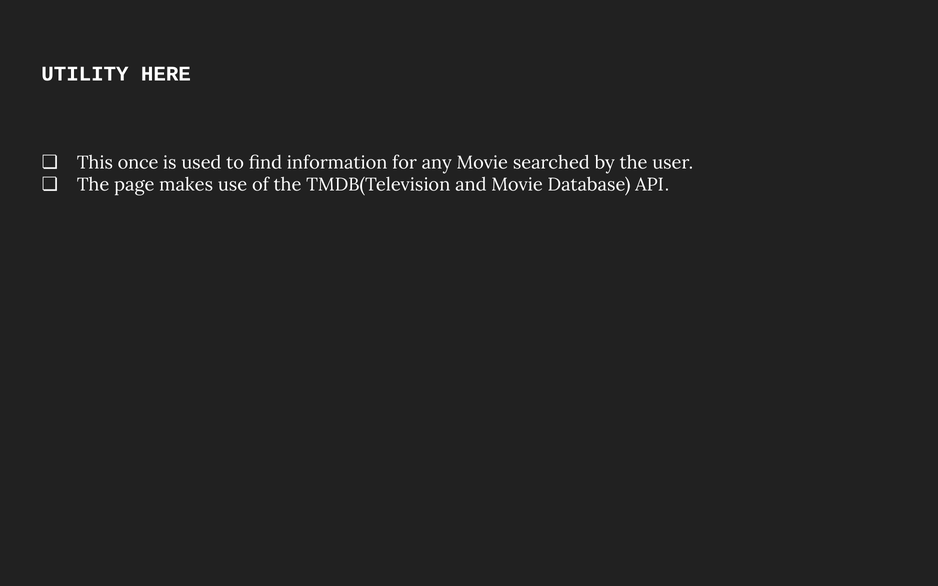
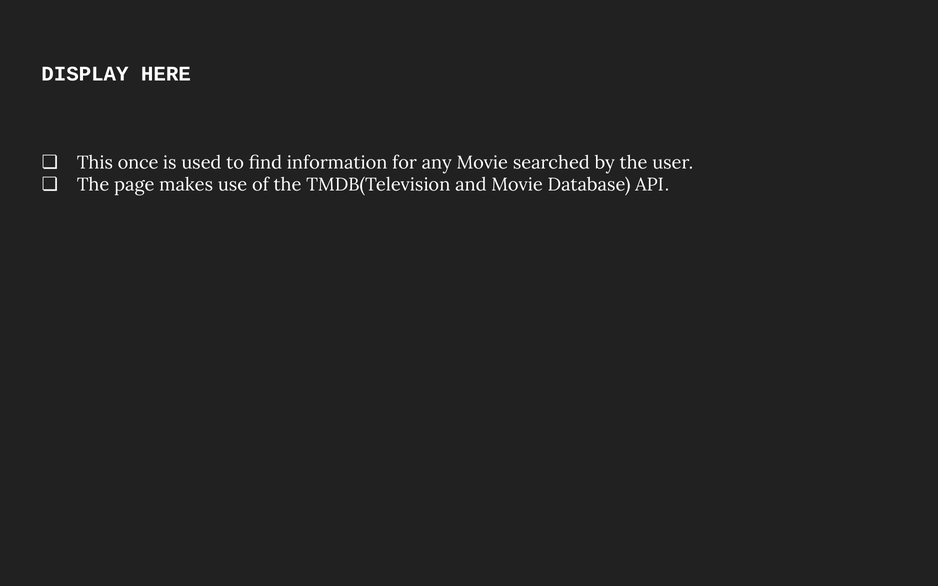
UTILITY: UTILITY -> DISPLAY (85, 74)
